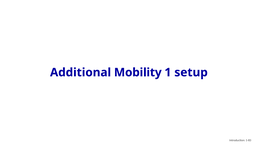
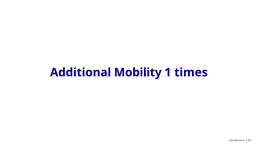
setup: setup -> times (191, 72)
